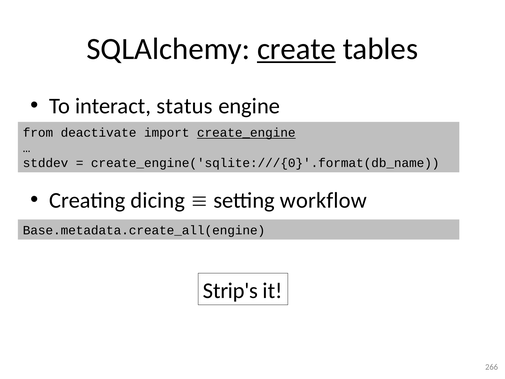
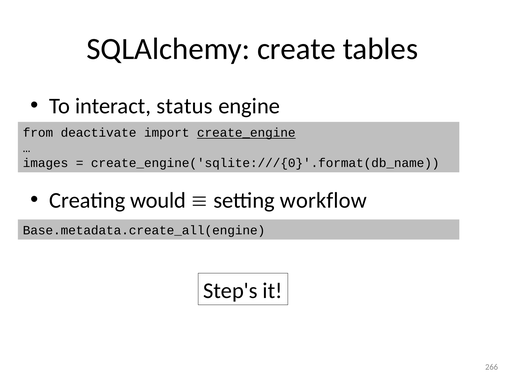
create underline: present -> none (296, 49)
stddev: stddev -> images (46, 163)
dicing: dicing -> would (158, 200)
Strip's: Strip's -> Step's (230, 290)
